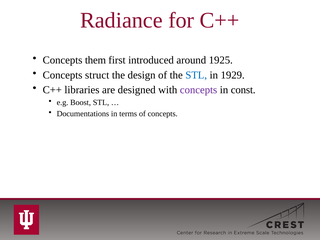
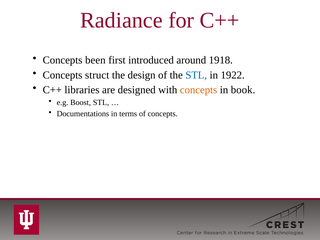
them: them -> been (95, 60)
1925: 1925 -> 1918 (221, 60)
1929: 1929 -> 1922 (233, 75)
concepts colour: purple -> orange (199, 90)
const: const -> book (243, 90)
